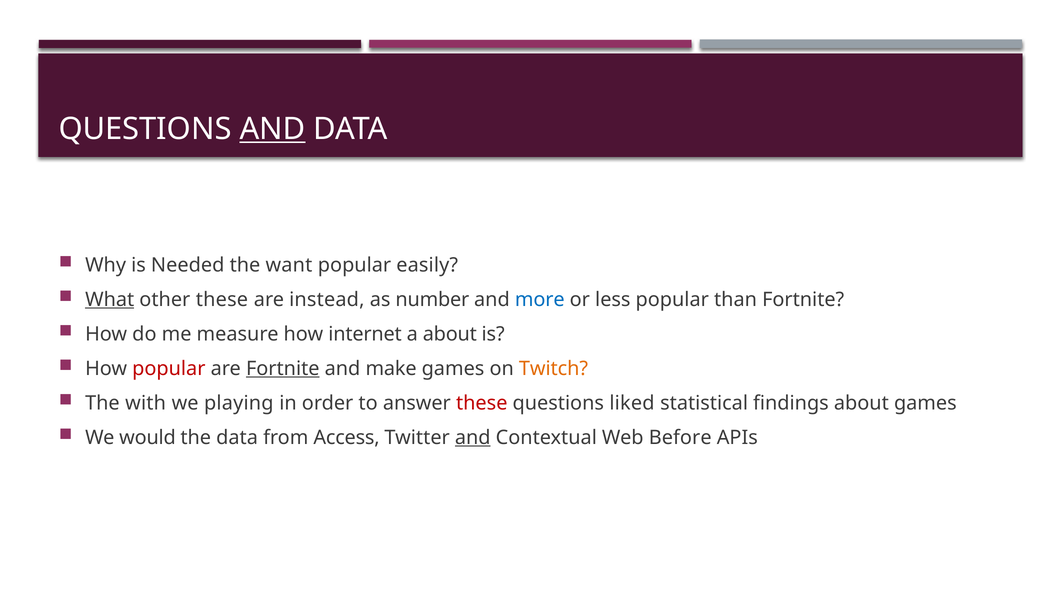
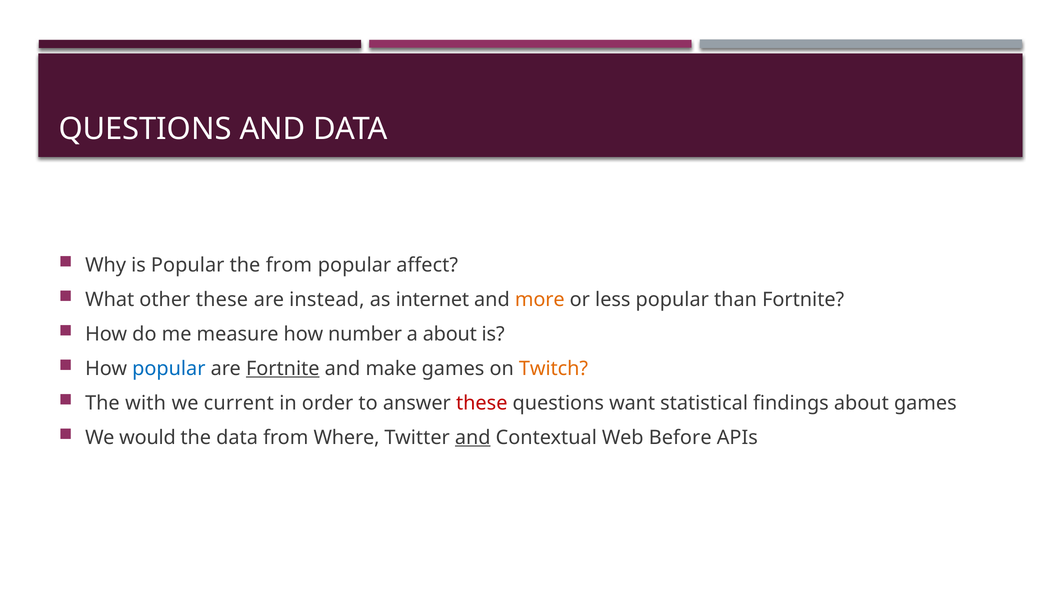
AND underline: present -> none (272, 129)
is Needed: Needed -> Popular (188, 265)
the want: want -> from (289, 265)
easily: easily -> affect (427, 265)
What underline: present -> none (110, 299)
number: number -> internet (432, 299)
more colour: blue -> orange (540, 299)
internet: internet -> number (365, 334)
popular colour: red -> blue (169, 368)
playing: playing -> current (239, 403)
liked: liked -> want (632, 403)
Access: Access -> Where (347, 437)
